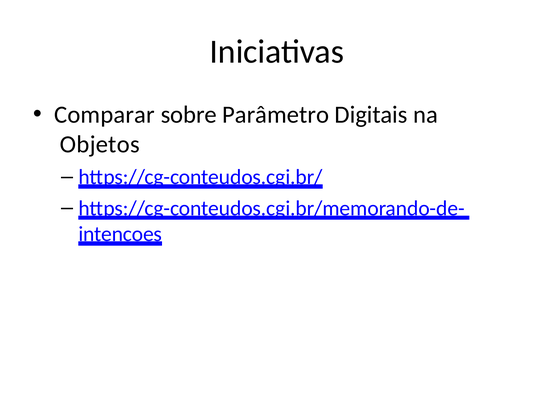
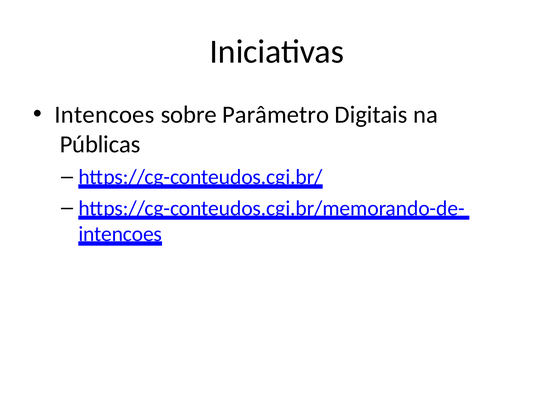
Comparar: Comparar -> Intencoes (104, 115)
Objetos: Objetos -> Públicas (100, 144)
